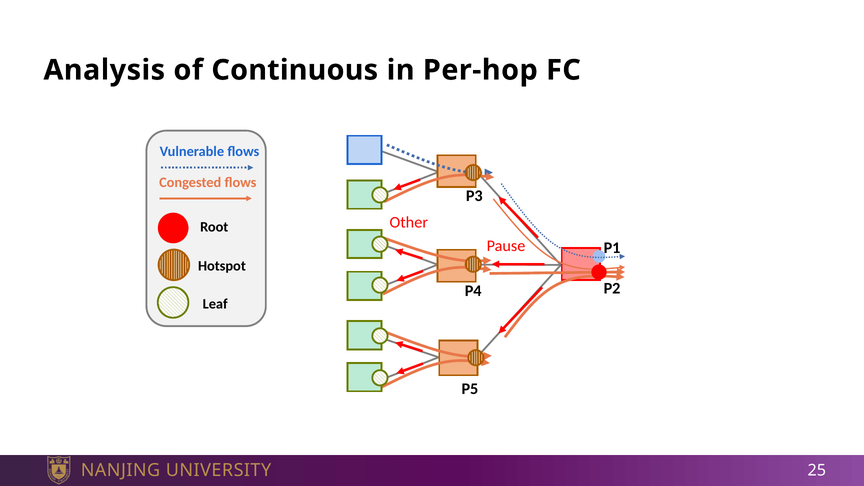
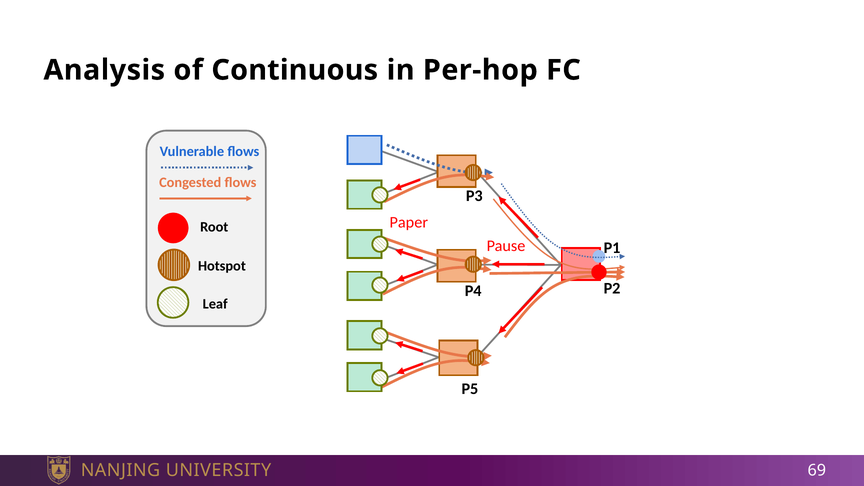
Other: Other -> Paper (409, 222)
25: 25 -> 69 (817, 471)
